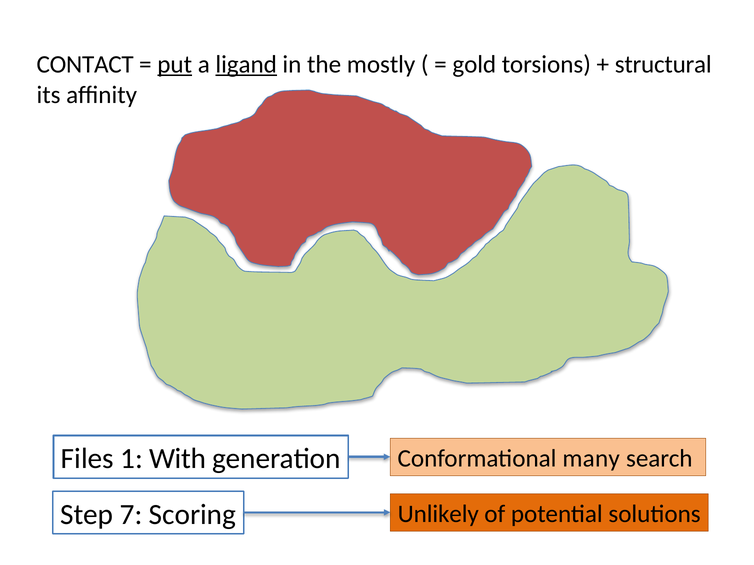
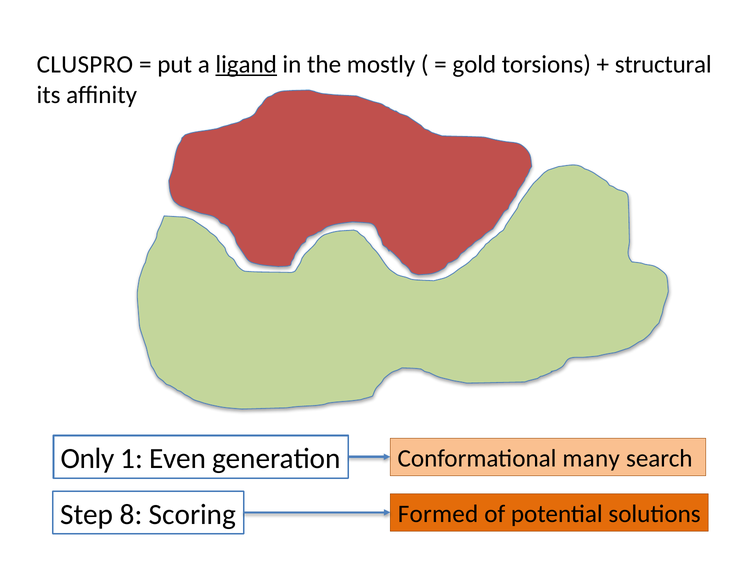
CONTACT: CONTACT -> CLUSPRO (85, 65)
put underline: present -> none (175, 65)
Files: Files -> Only (87, 459)
With: With -> Even (178, 459)
7: 7 -> 8 (131, 515)
Unlikely: Unlikely -> Formed (438, 515)
